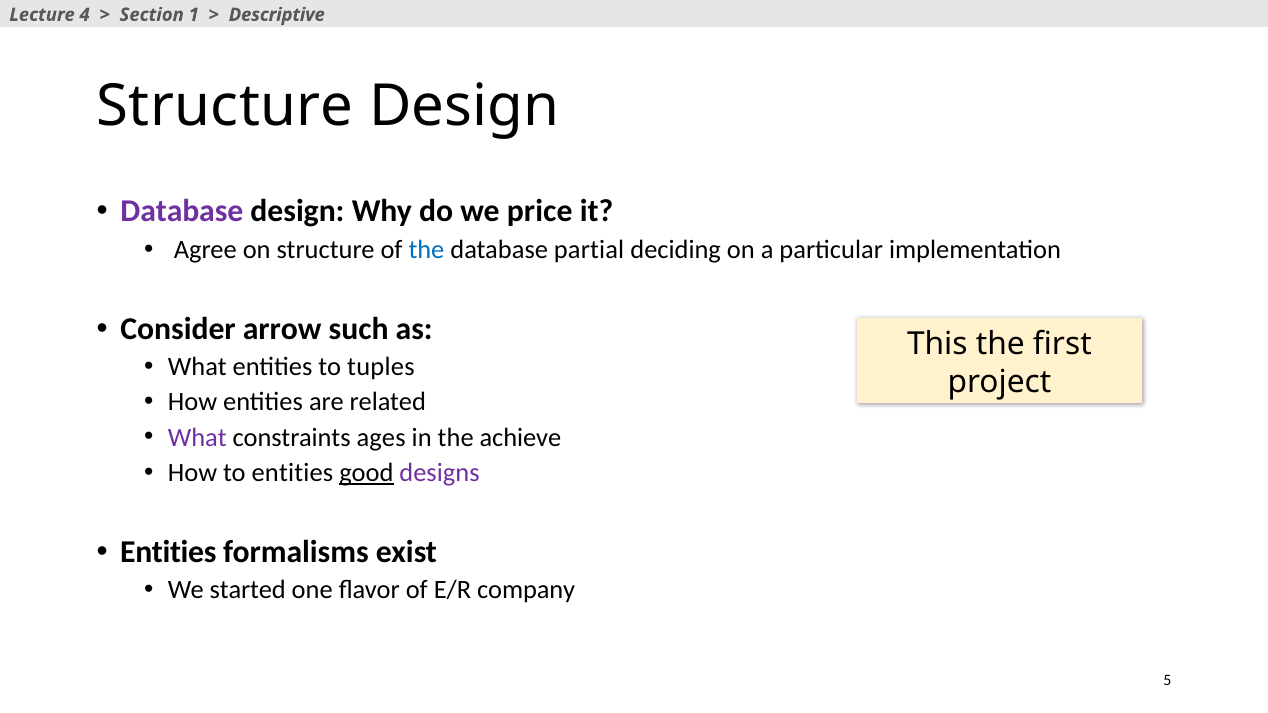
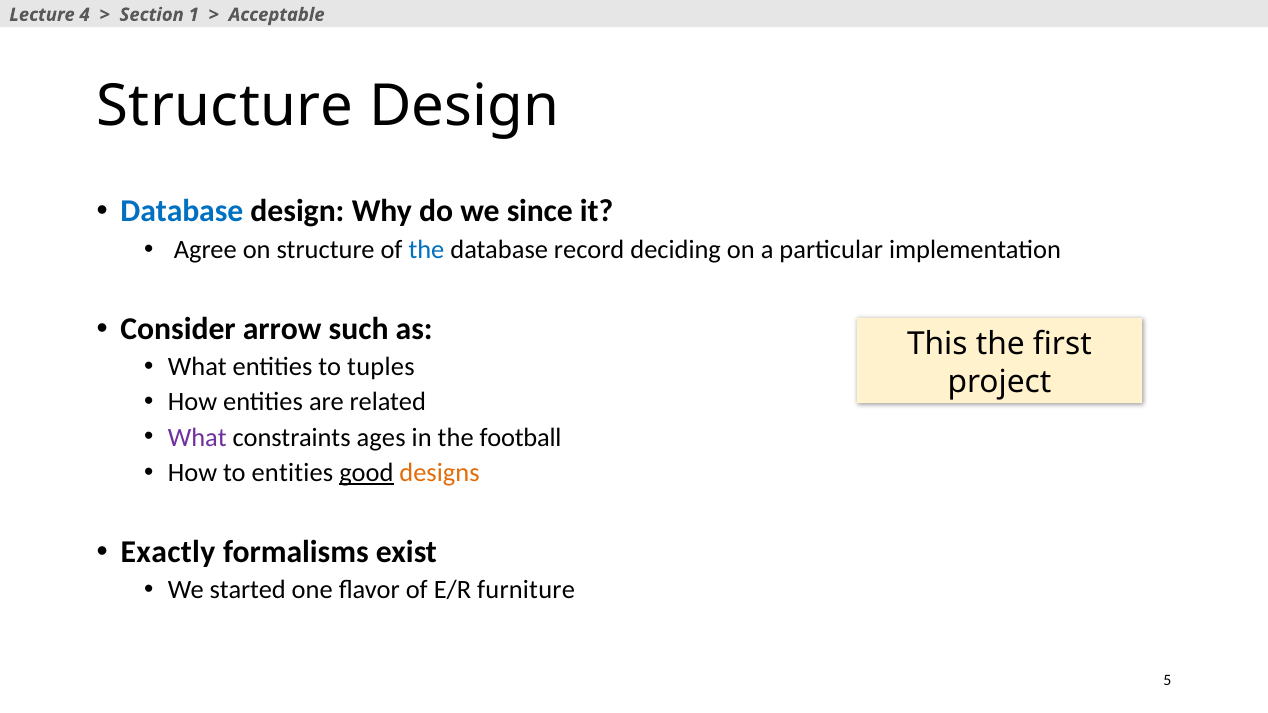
Descriptive: Descriptive -> Acceptable (277, 15)
Database colour: purple -> blue (182, 212)
price: price -> since (540, 212)
partial: partial -> record (589, 250)
achieve: achieve -> football (520, 437)
designs colour: purple -> orange (440, 473)
Entities: Entities -> Exactly (168, 552)
company: company -> furniture (526, 590)
